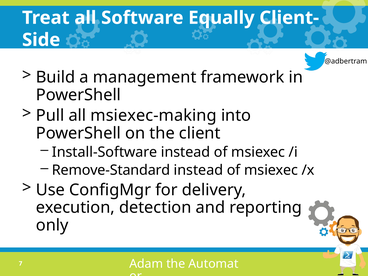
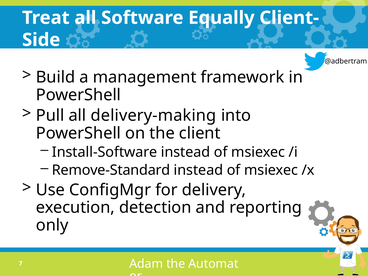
msiexec-making: msiexec-making -> delivery-making (154, 115)
